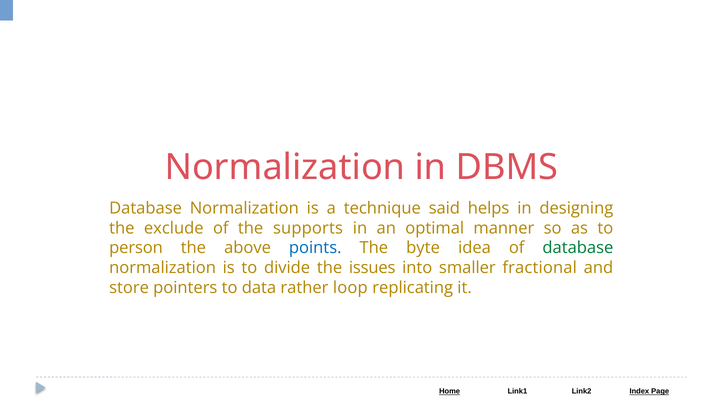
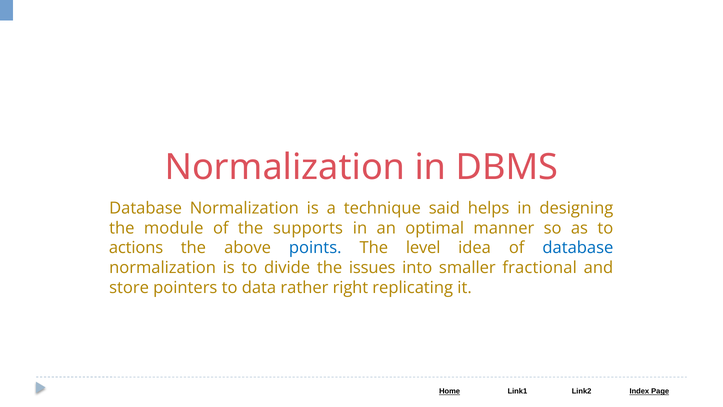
exclude: exclude -> module (174, 228)
person: person -> actions (136, 248)
byte: byte -> level (423, 248)
database colour: green -> blue (578, 248)
loop: loop -> right (350, 288)
